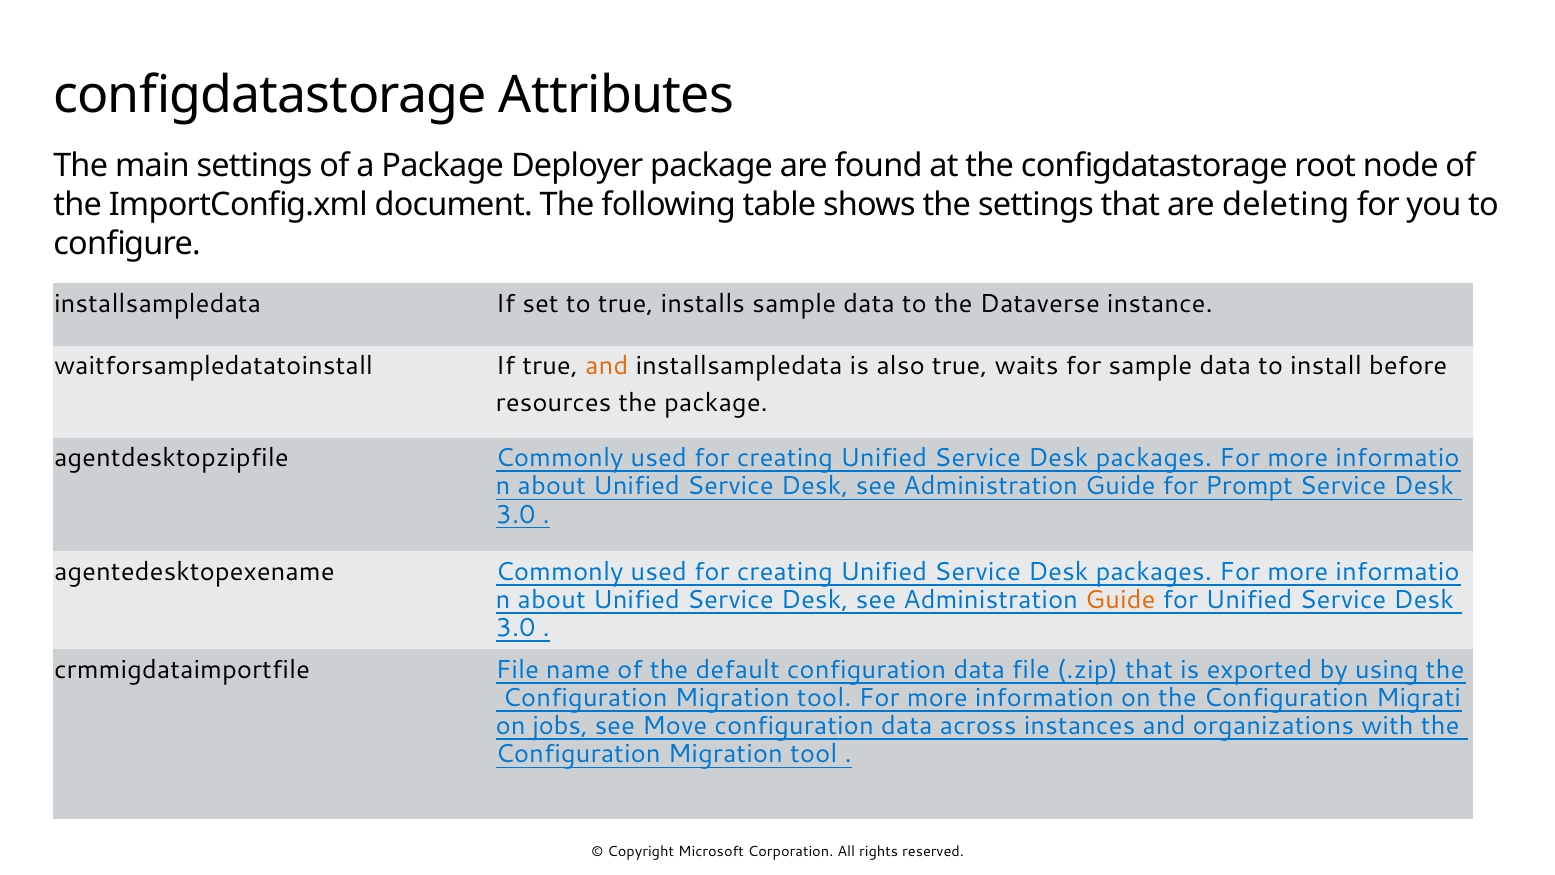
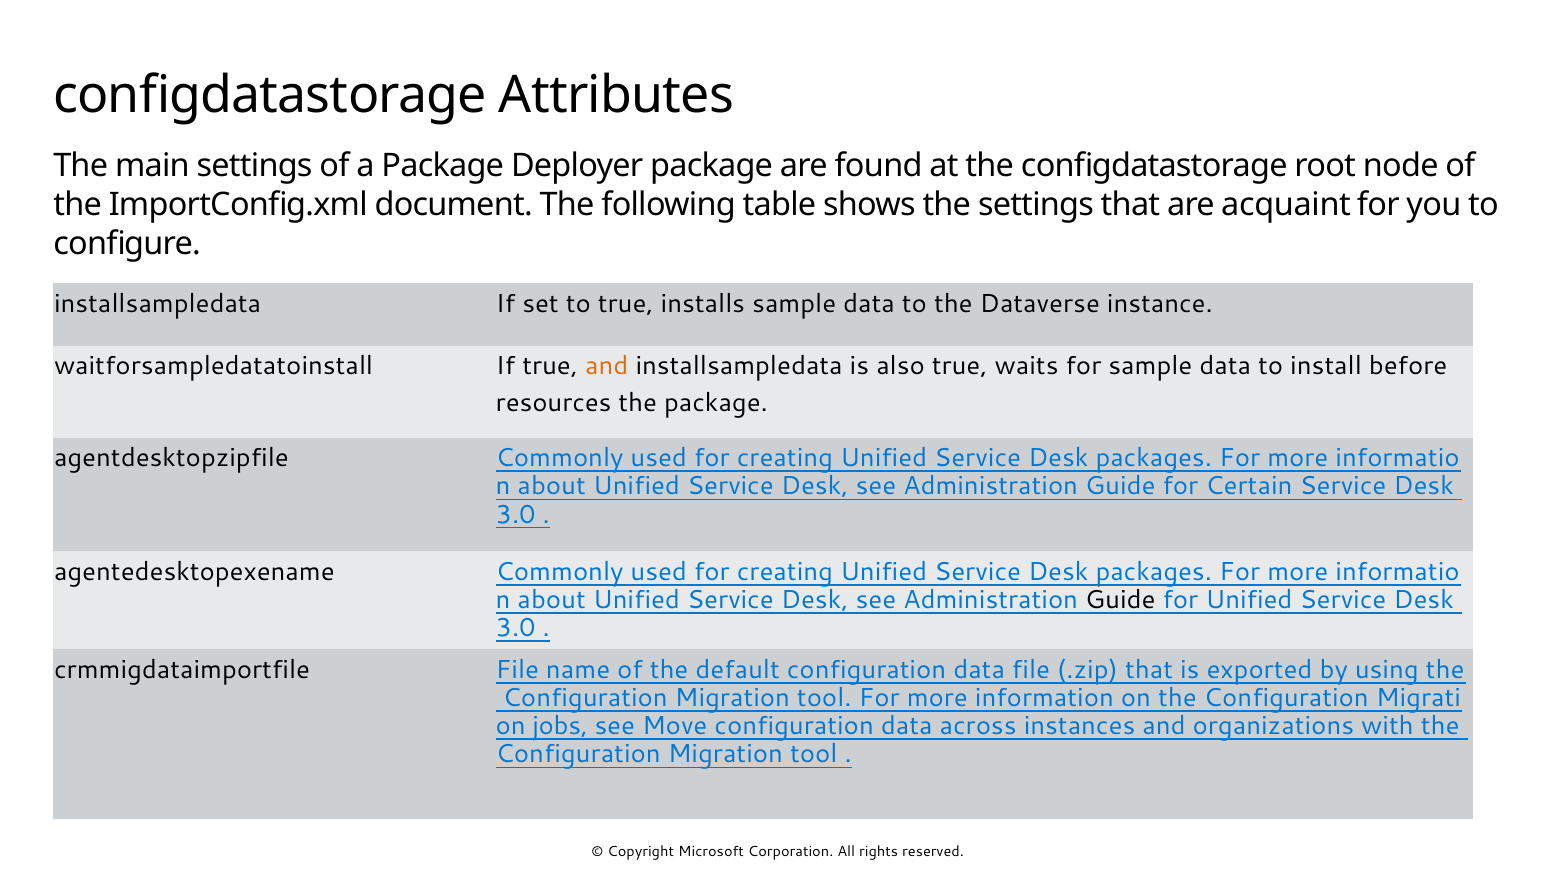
deleting: deleting -> acquaint (1286, 205)
Prompt: Prompt -> Certain (1249, 486)
Guide colour: orange -> black (1120, 600)
